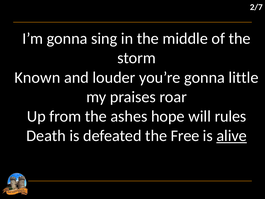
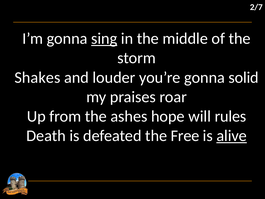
sing underline: none -> present (104, 39)
Known: Known -> Shakes (37, 77)
little: little -> solid (244, 77)
